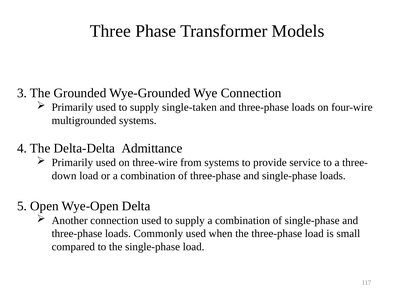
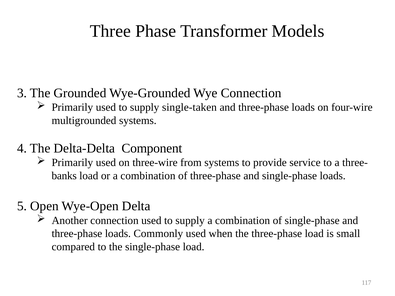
Admittance: Admittance -> Component (152, 148)
down: down -> banks (64, 176)
